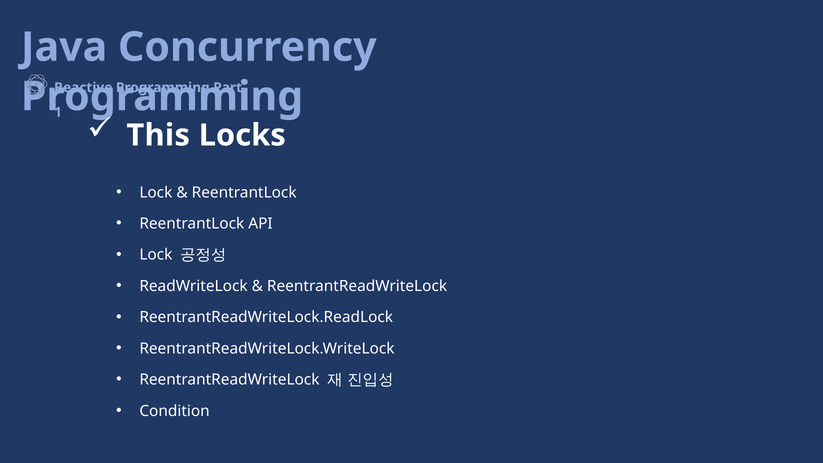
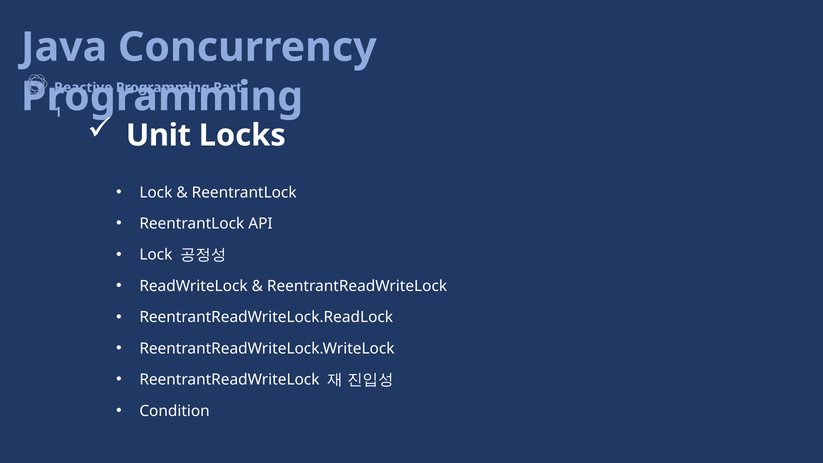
This: This -> Unit (158, 135)
